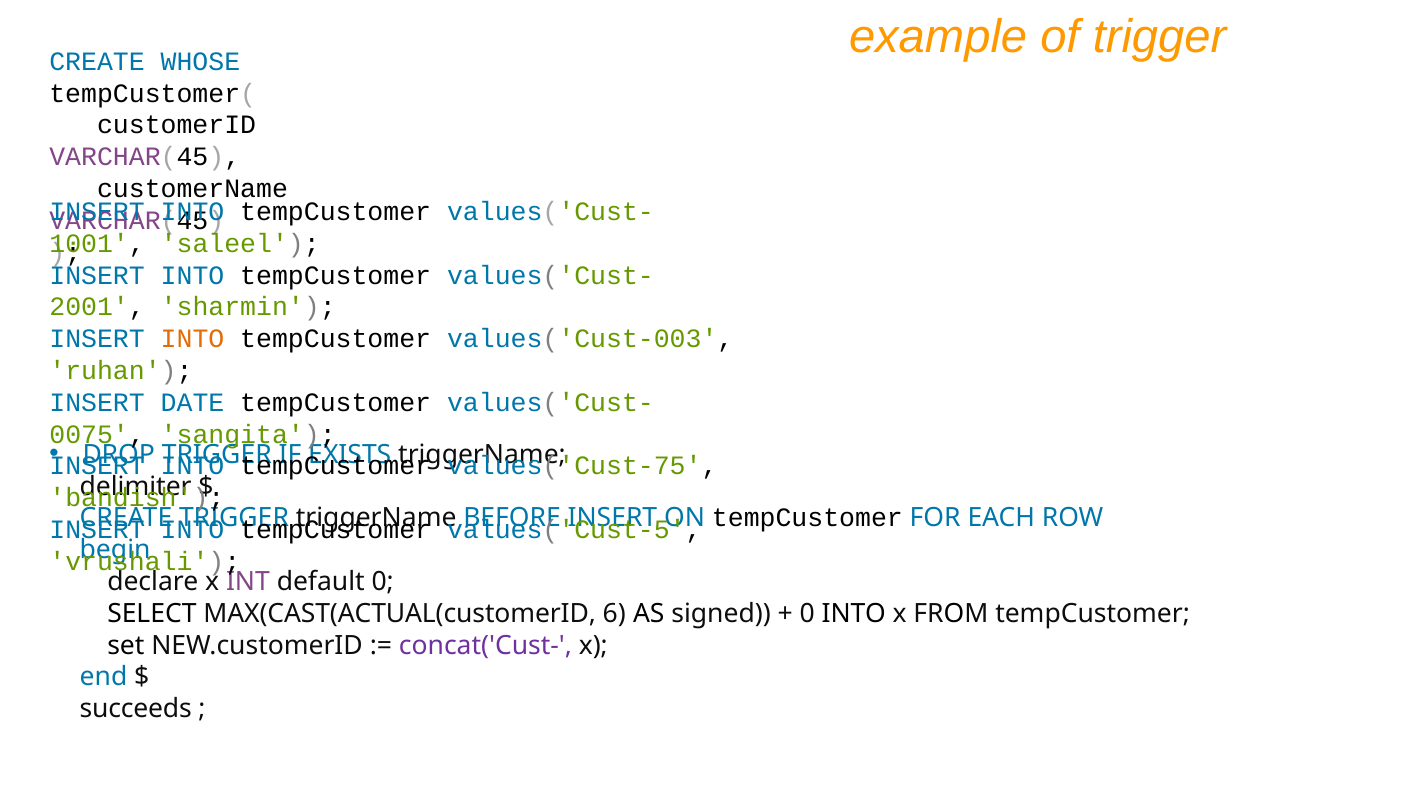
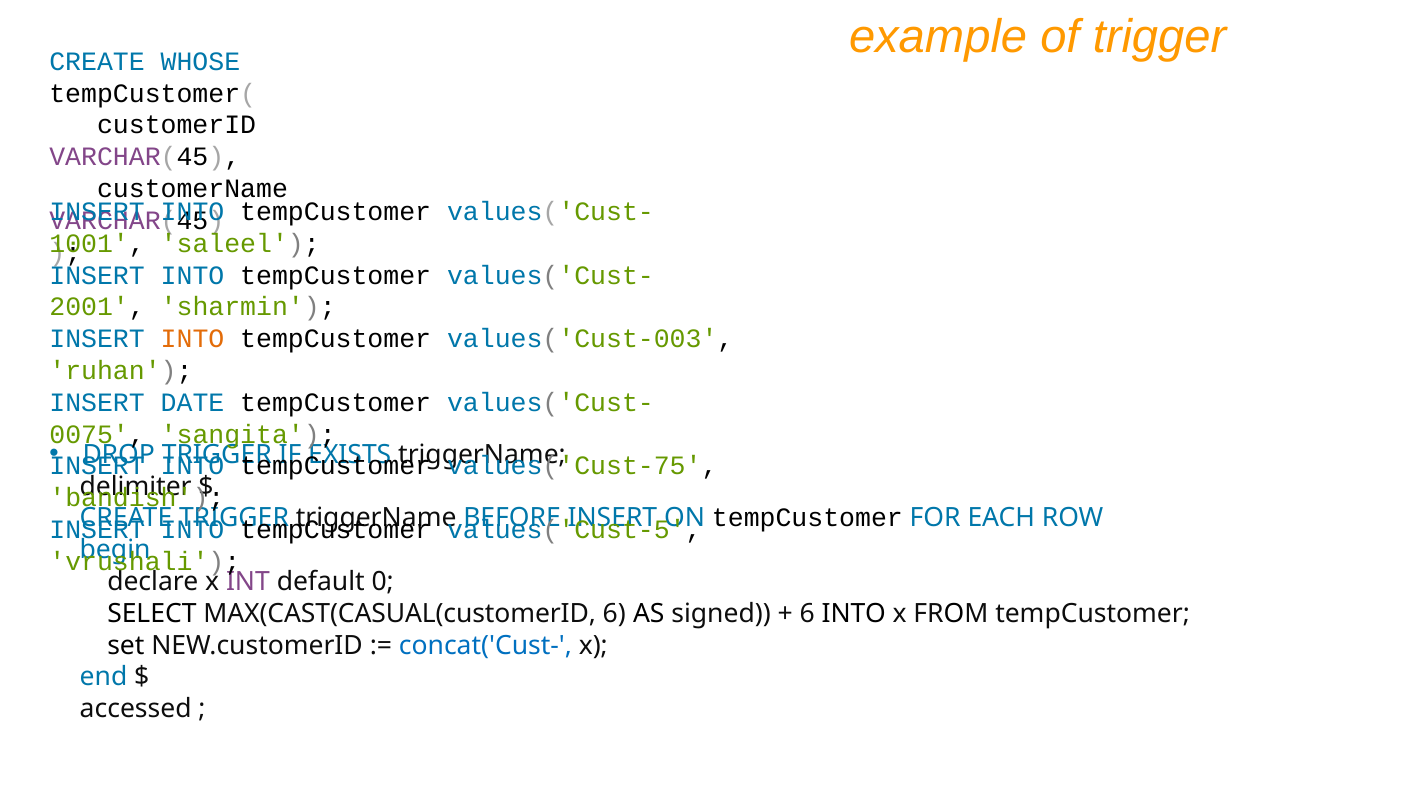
MAX(CAST(ACTUAL(customerID: MAX(CAST(ACTUAL(customerID -> MAX(CAST(CASUAL(customerID (400, 614)
0: 0 -> 6 (807, 614)
concat('Cust- colour: purple -> blue (485, 646)
succeeds: succeeds -> accessed (136, 709)
